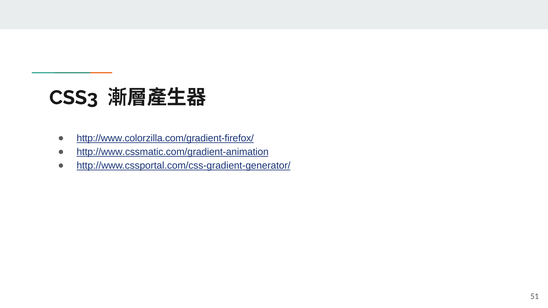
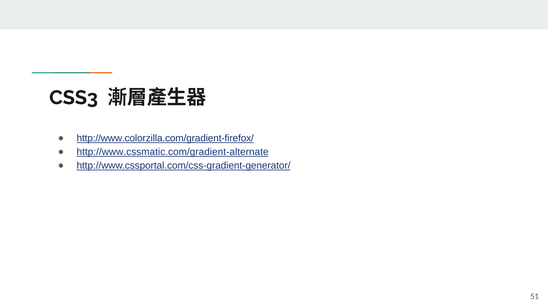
http://www.cssmatic.com/gradient-animation: http://www.cssmatic.com/gradient-animation -> http://www.cssmatic.com/gradient-alternate (173, 152)
